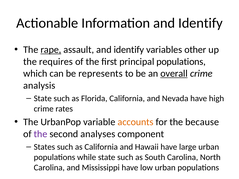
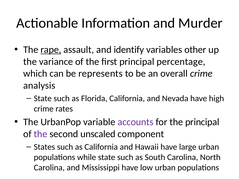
Information and Identify: Identify -> Murder (200, 23)
requires: requires -> variance (56, 62)
principal populations: populations -> percentage (181, 62)
overall underline: present -> none (174, 74)
accounts colour: orange -> purple (136, 122)
the because: because -> principal (202, 122)
analyses: analyses -> unscaled (98, 134)
